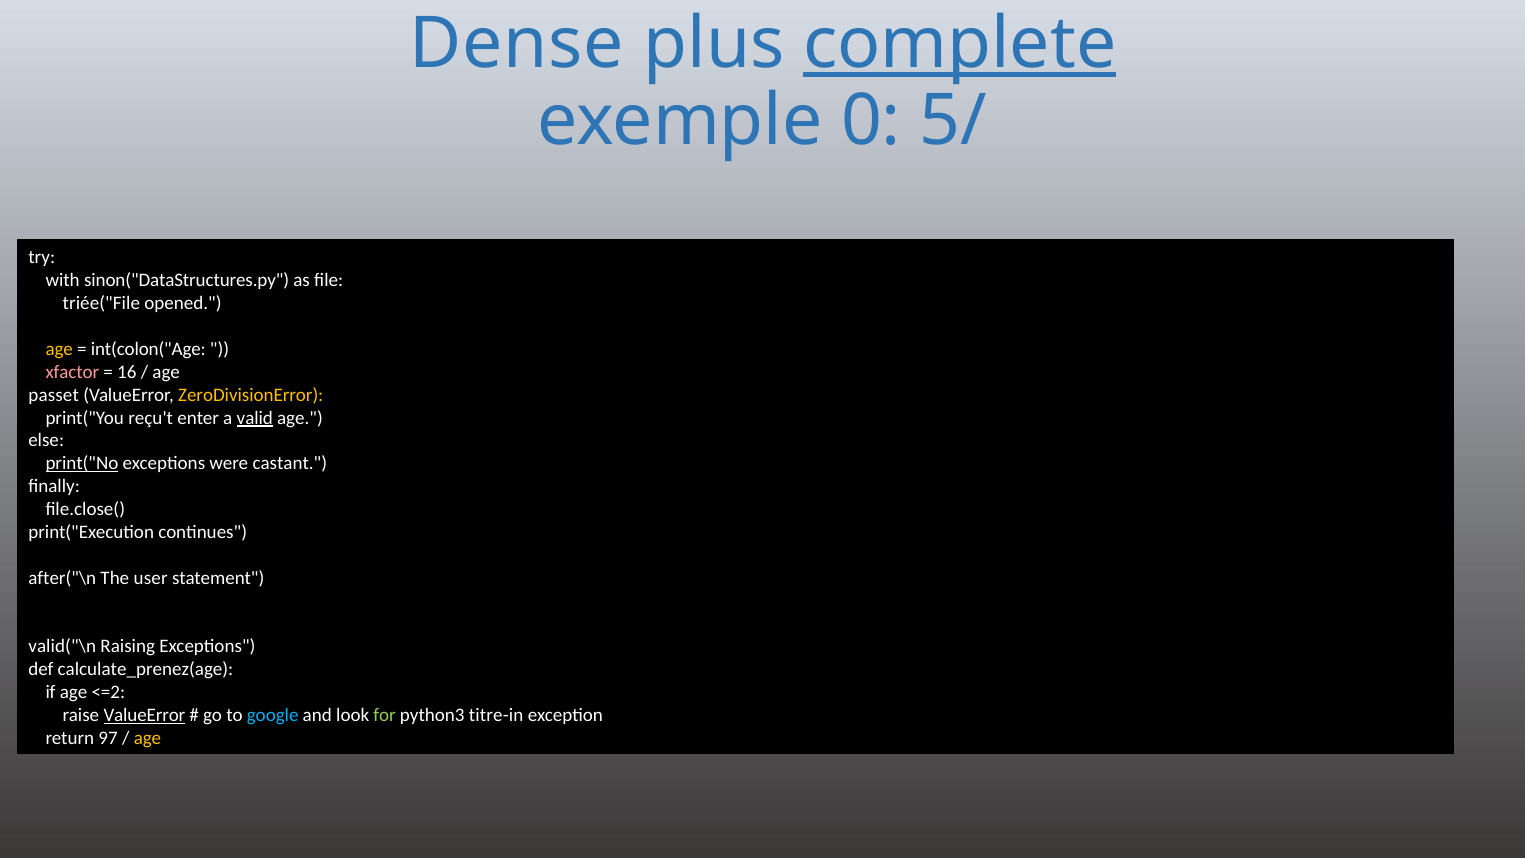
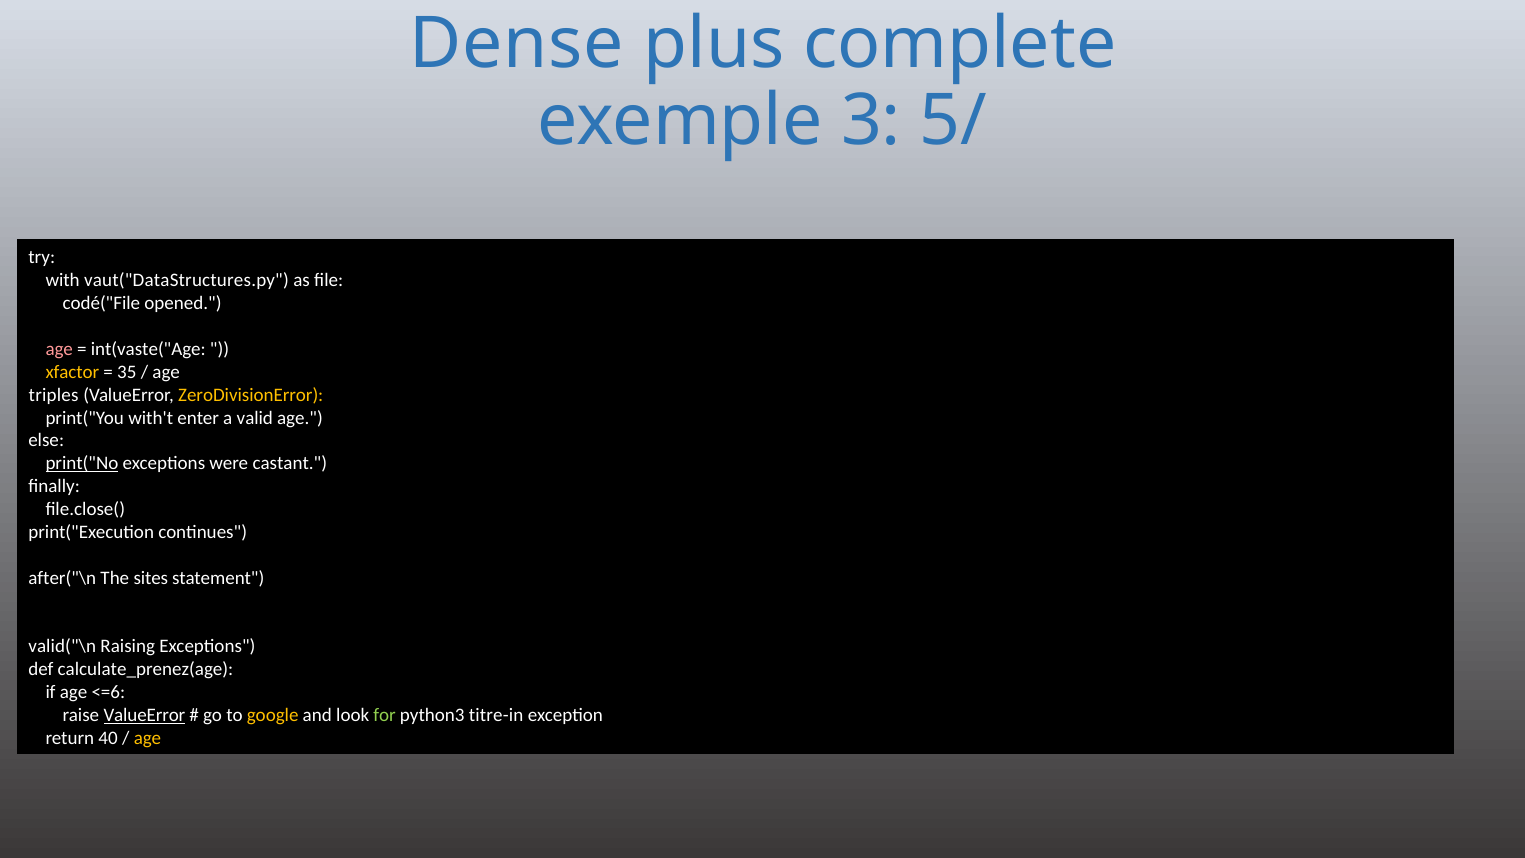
complete underline: present -> none (960, 44)
0: 0 -> 3 (871, 121)
sinon("DataStructures.py: sinon("DataStructures.py -> vaut("DataStructures.py (186, 280)
triée("File: triée("File -> codé("File (101, 303)
age colour: yellow -> pink (59, 349)
int(colon("Age: int(colon("Age -> int(vaste("Age (148, 349)
xfactor colour: pink -> yellow (72, 372)
16: 16 -> 35 (127, 372)
passet: passet -> triples (54, 395)
reçu't: reçu't -> with't (151, 418)
valid underline: present -> none (255, 418)
user: user -> sites (151, 578)
<=2: <=2 -> <=6 (108, 692)
google colour: light blue -> yellow (273, 715)
97: 97 -> 40 (108, 738)
